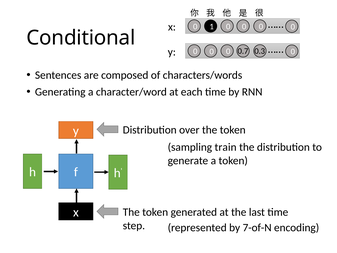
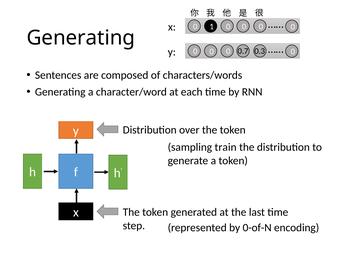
Conditional: Conditional -> Generating (81, 38)
7-of-N: 7-of-N -> 0-of-N (257, 227)
